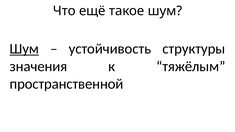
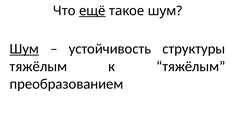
ещё underline: none -> present (92, 11)
значения: значения -> тяжёлым (38, 66)
пространственной: пространственной -> преобразованием (66, 84)
